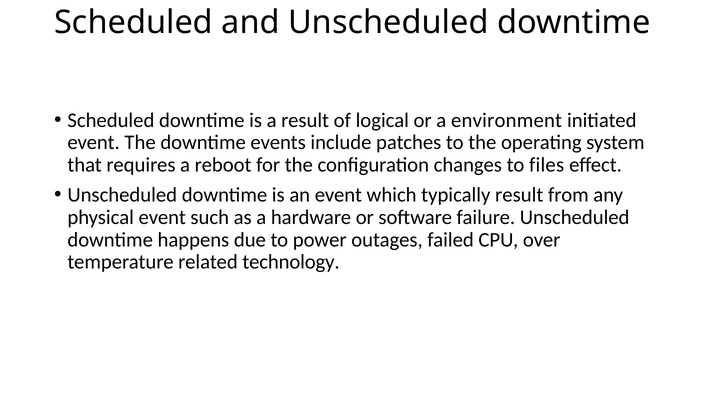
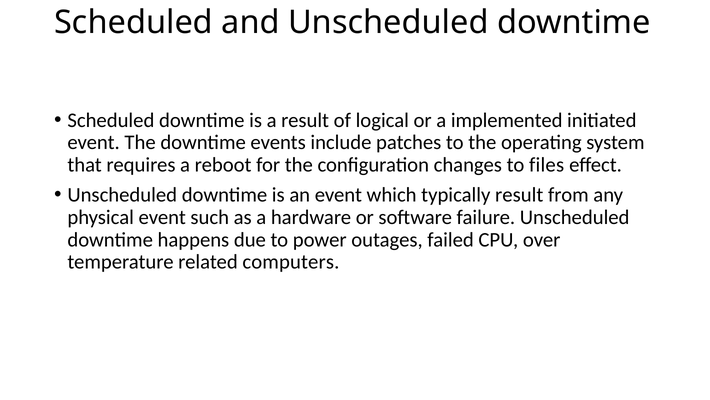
environment: environment -> implemented (507, 120)
technology: technology -> computers (291, 262)
